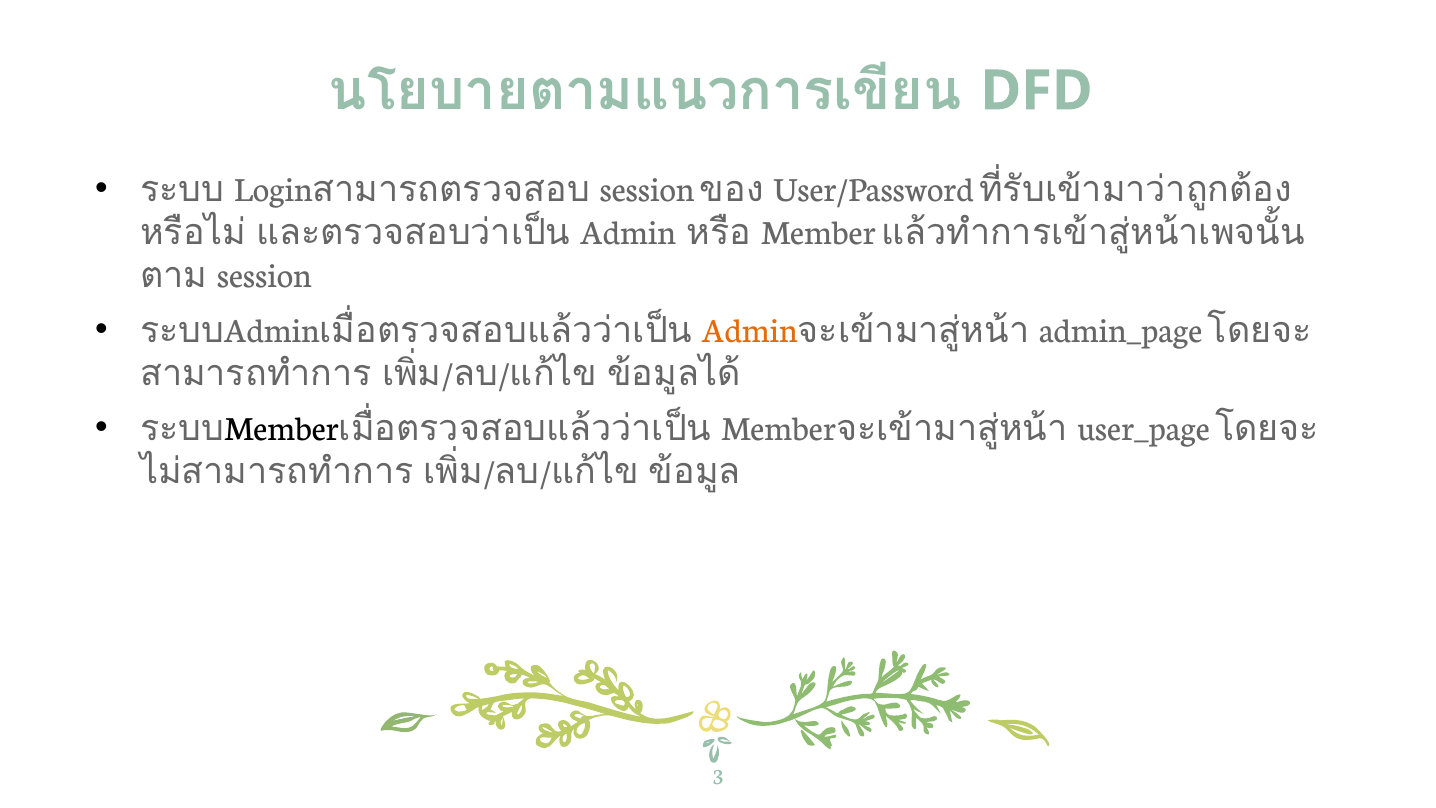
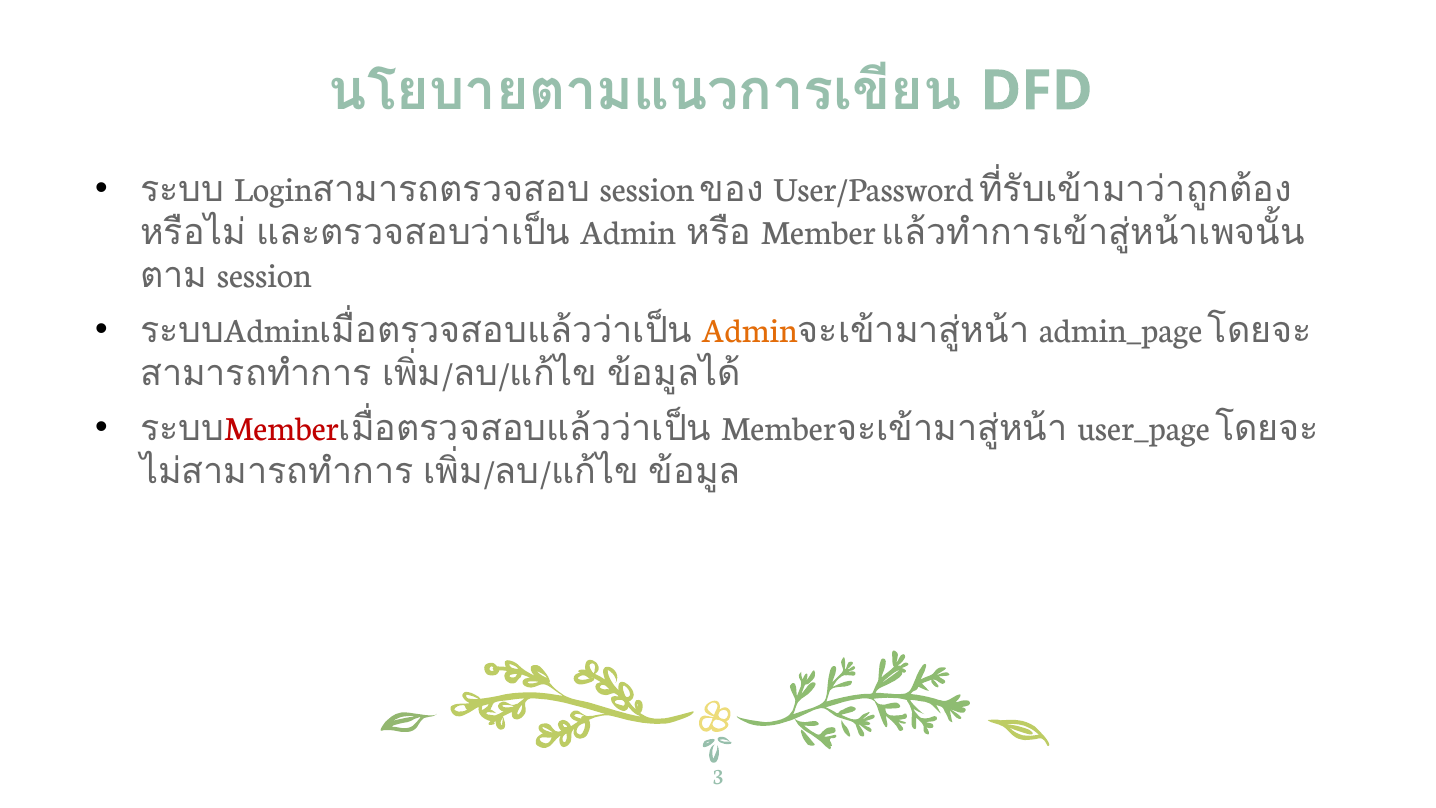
Member colour: black -> red (282, 429)
